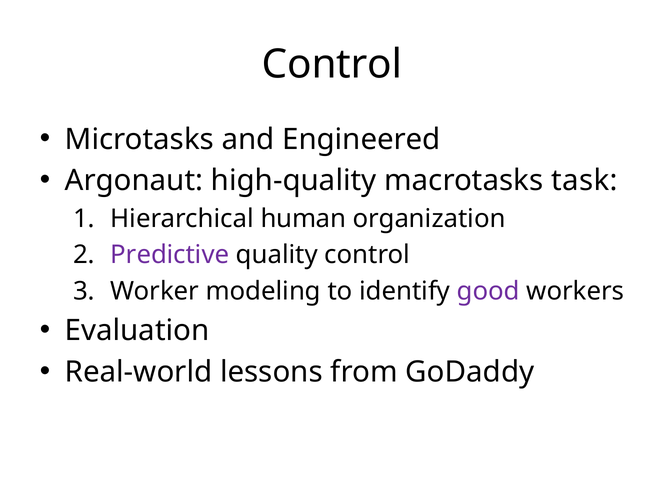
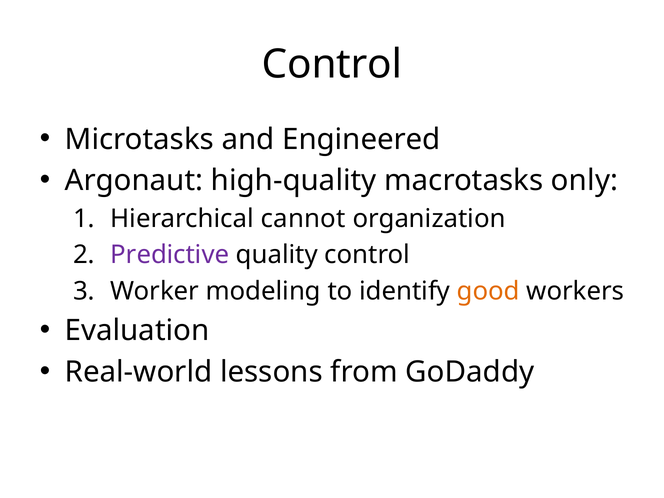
task: task -> only (585, 181)
human: human -> cannot (303, 219)
good colour: purple -> orange (488, 291)
